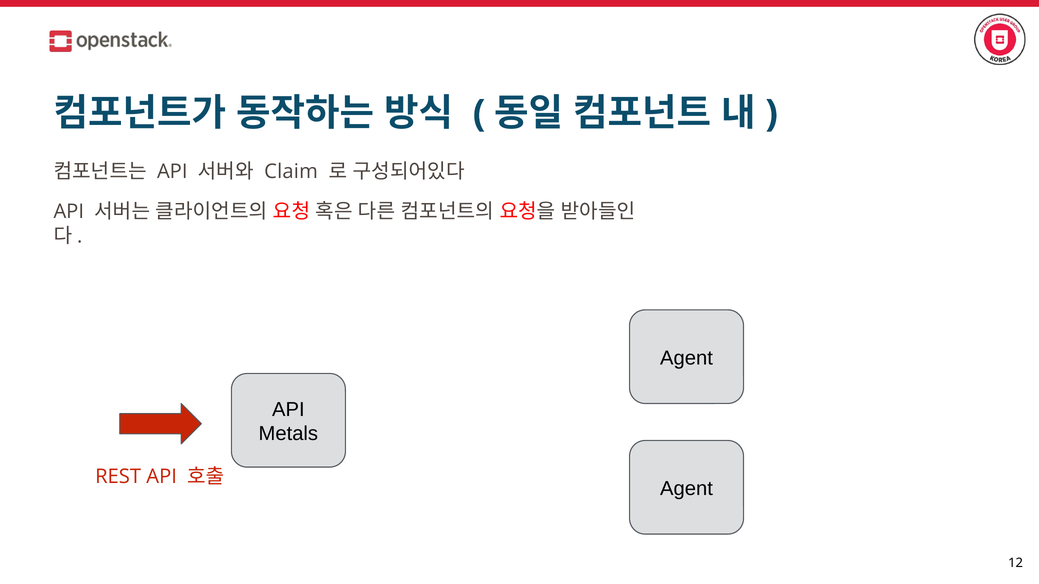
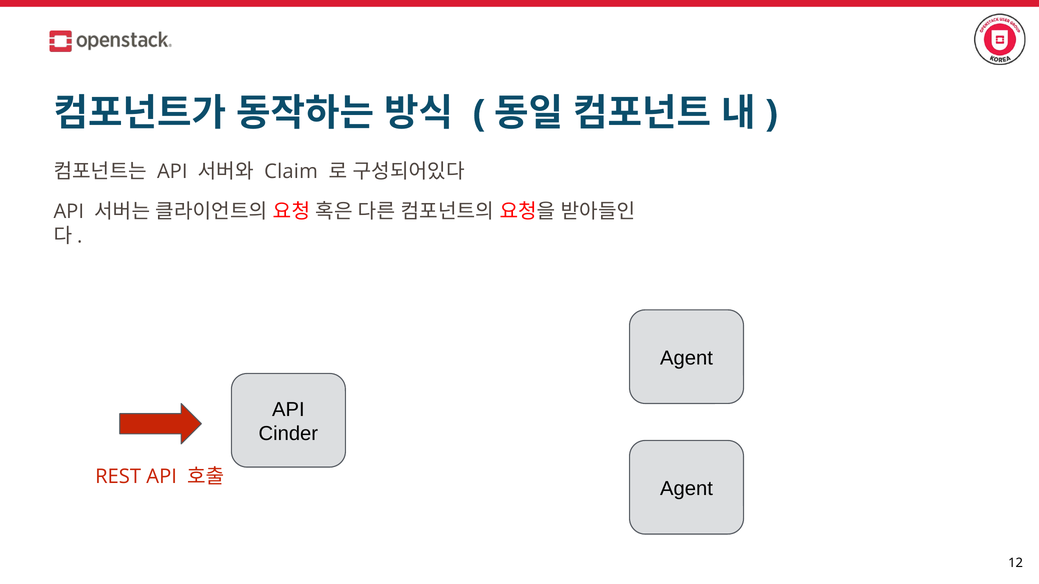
Metals: Metals -> Cinder (288, 434)
